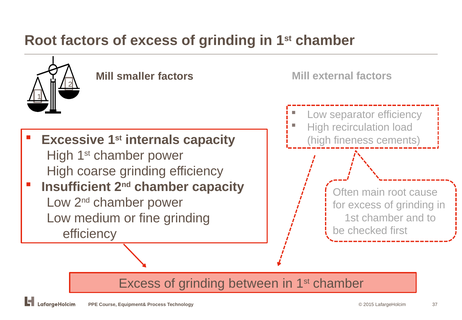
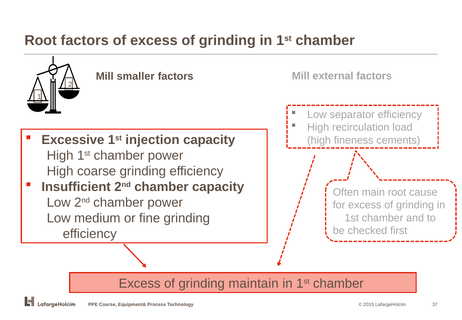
internals: internals -> injection (152, 140)
between: between -> maintain (254, 283)
